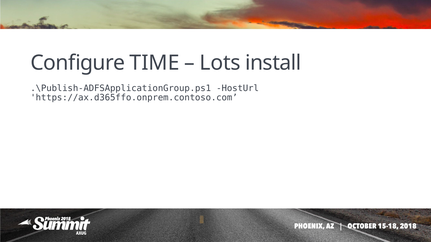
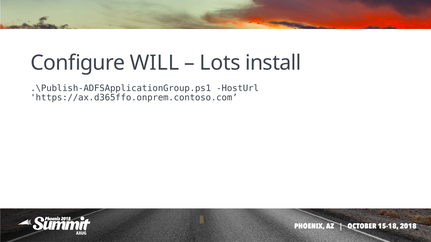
TIME: TIME -> WILL (155, 63)
